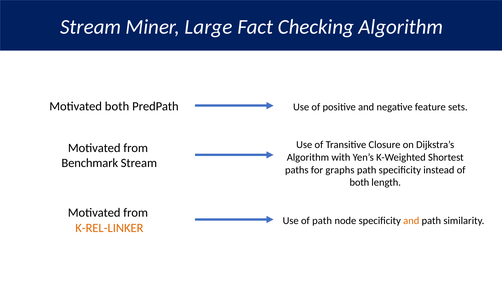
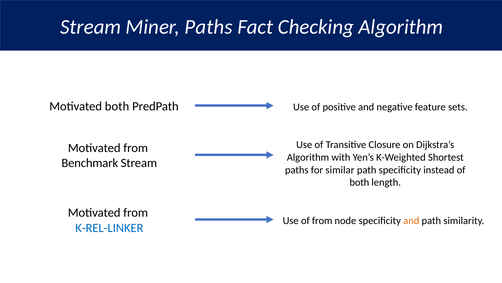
Miner Large: Large -> Paths (209, 27)
graphs: graphs -> similar (340, 170)
of path: path -> from (322, 220)
K-REL-LINKER colour: orange -> blue (109, 227)
